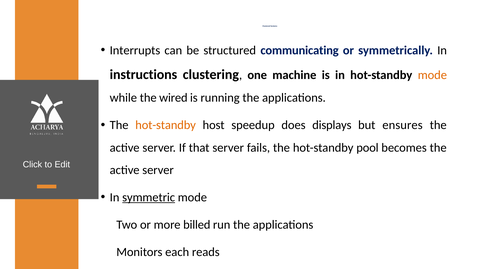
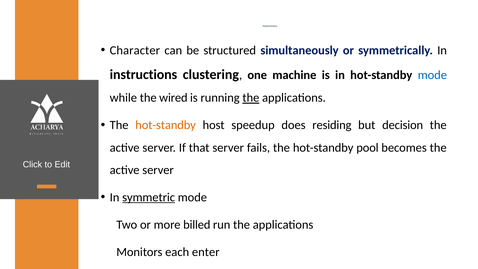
Interrupts: Interrupts -> Character (135, 50)
communicating: communicating -> simultaneously (300, 50)
mode colour: orange -> blue (432, 75)
the underline: none -> present (251, 98)
displays: displays -> residing (332, 125)
ensures: ensures -> decision (403, 125)
reads: reads -> enter (206, 252)
